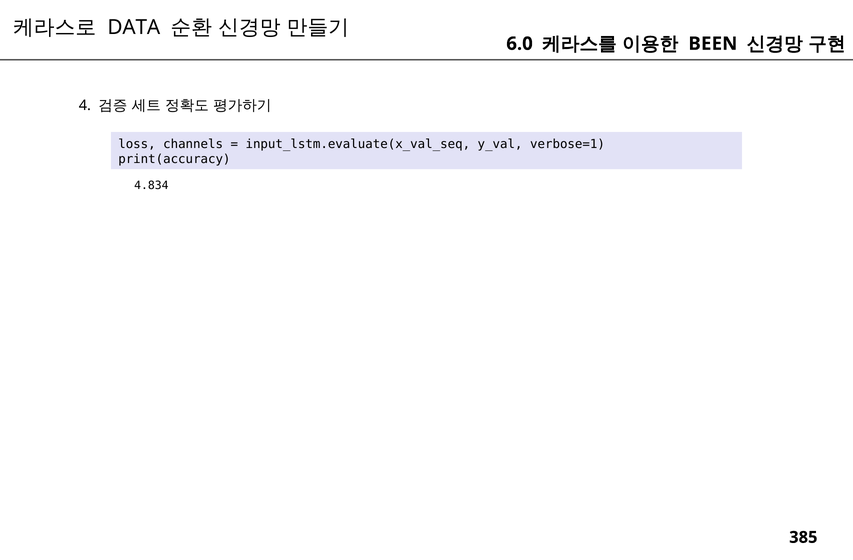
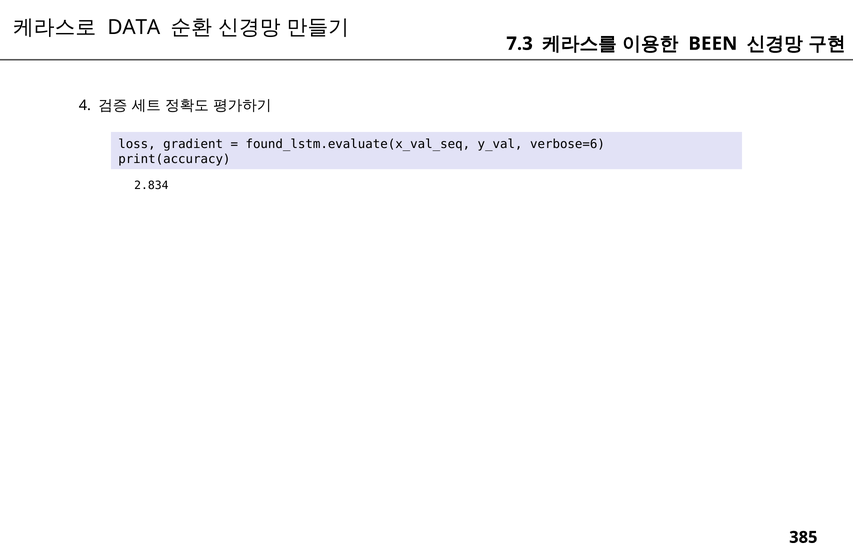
6.0: 6.0 -> 7.3 (520, 44)
channels: channels -> gradient (193, 144)
input_lstm.evaluate(x_val_seq: input_lstm.evaluate(x_val_seq -> found_lstm.evaluate(x_val_seq (358, 144)
verbose=1: verbose=1 -> verbose=6 (567, 144)
4.834: 4.834 -> 2.834 (151, 186)
